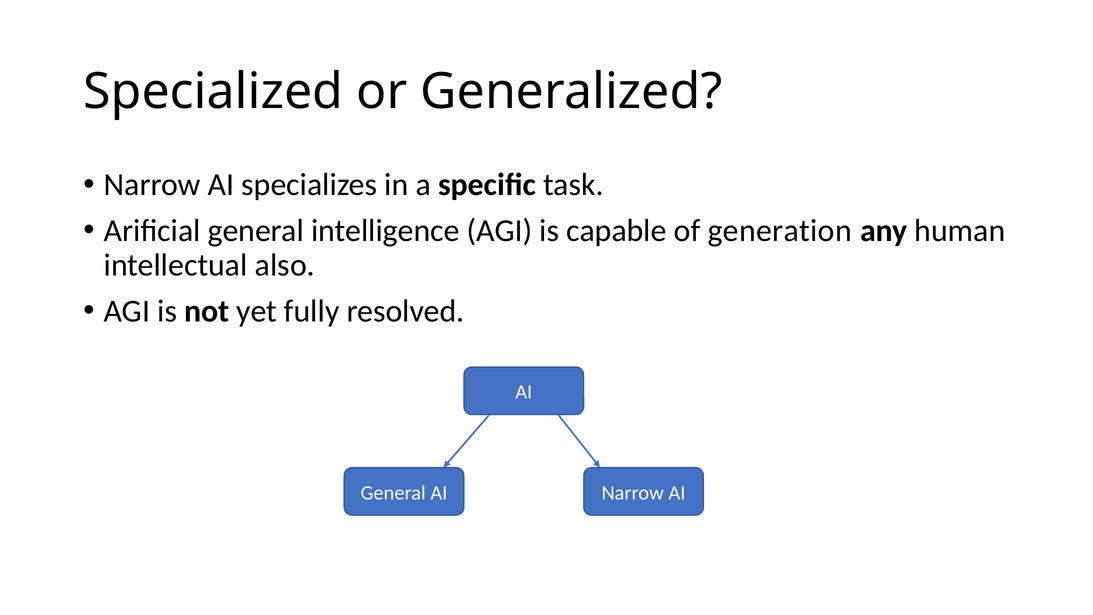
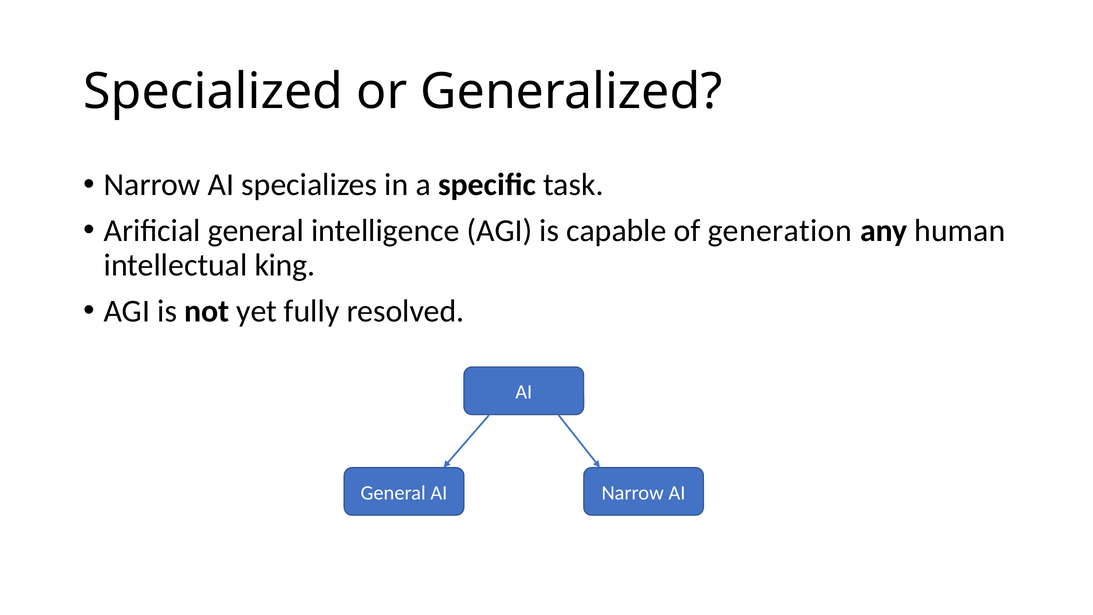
also: also -> king (285, 265)
